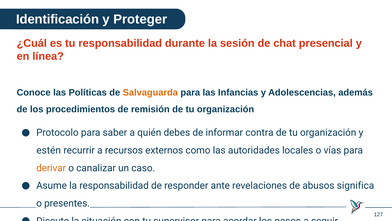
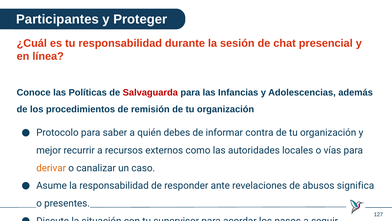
Identificación: Identificación -> Participantes (58, 19)
Salvaguarda colour: orange -> red (150, 92)
estén: estén -> mejor (49, 150)
